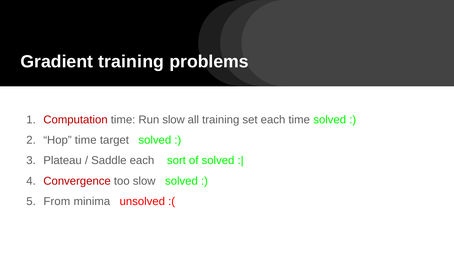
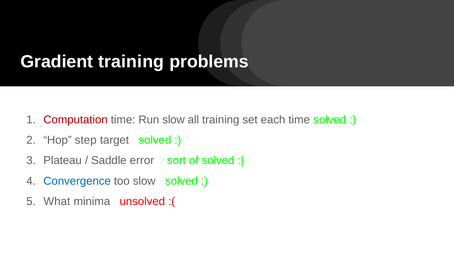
Hop time: time -> step (86, 140)
Saddle each: each -> error (142, 161)
Convergence colour: red -> blue (77, 181)
From: From -> What (57, 202)
